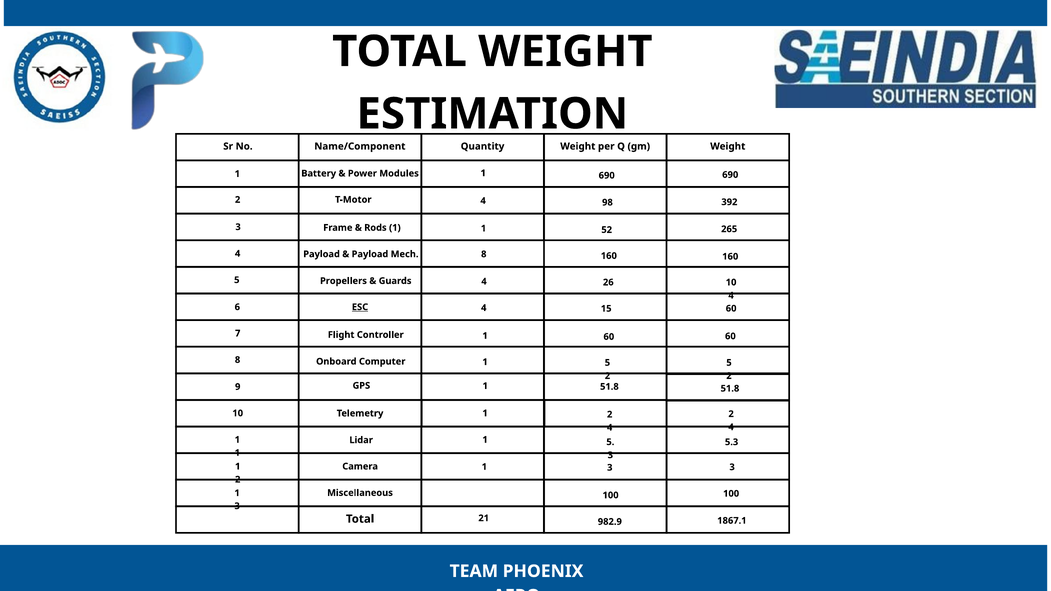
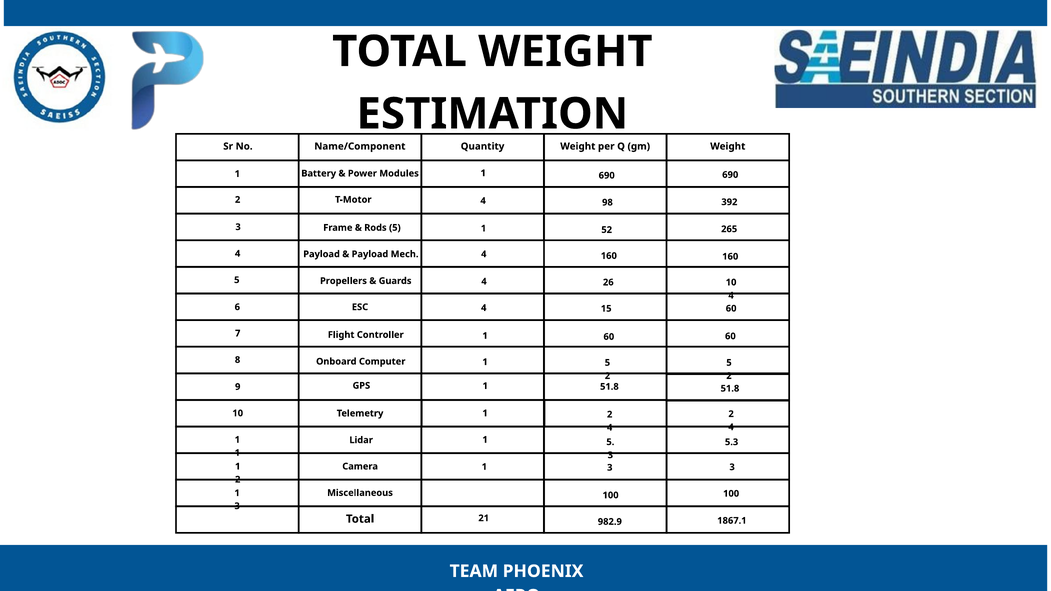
Rods 1: 1 -> 5 (395, 228)
Mech 8: 8 -> 4 (484, 254)
ESC underline: present -> none (360, 307)
